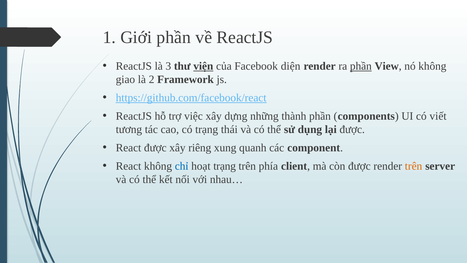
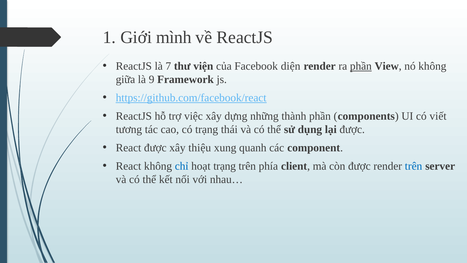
Giới phần: phần -> mình (174, 37)
3: 3 -> 7 (168, 66)
viện underline: present -> none (203, 66)
giao: giao -> giữa (125, 79)
2: 2 -> 9 (152, 79)
riêng: riêng -> thiệu (200, 148)
trên colour: orange -> blue (414, 166)
